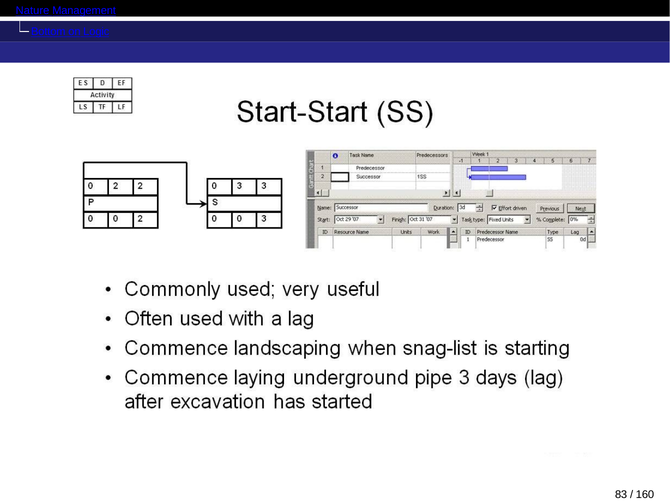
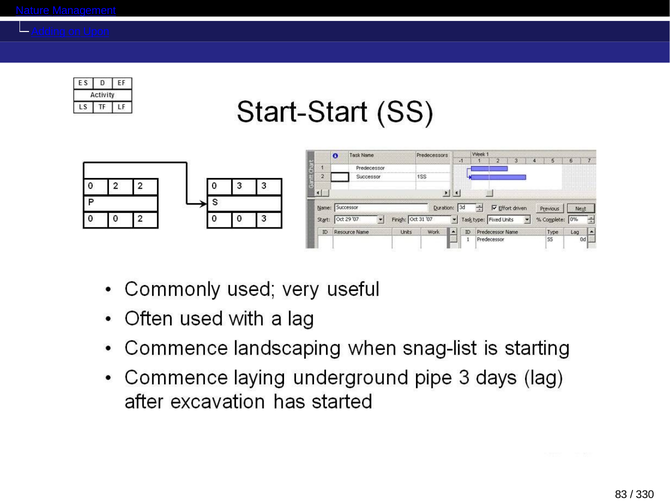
Bottom: Bottom -> Adding (48, 32)
Logic: Logic -> Upon (96, 32)
160: 160 -> 330 (645, 495)
